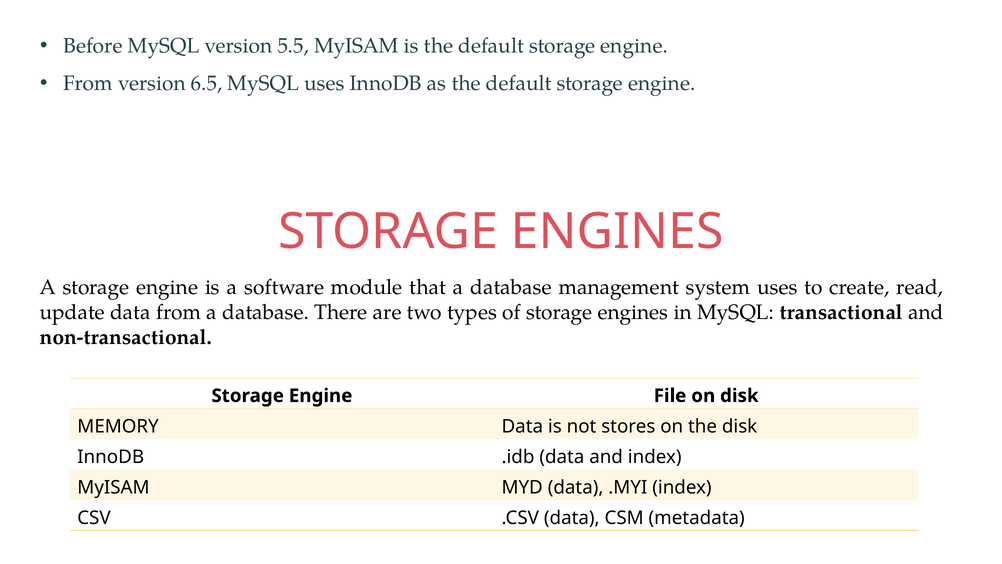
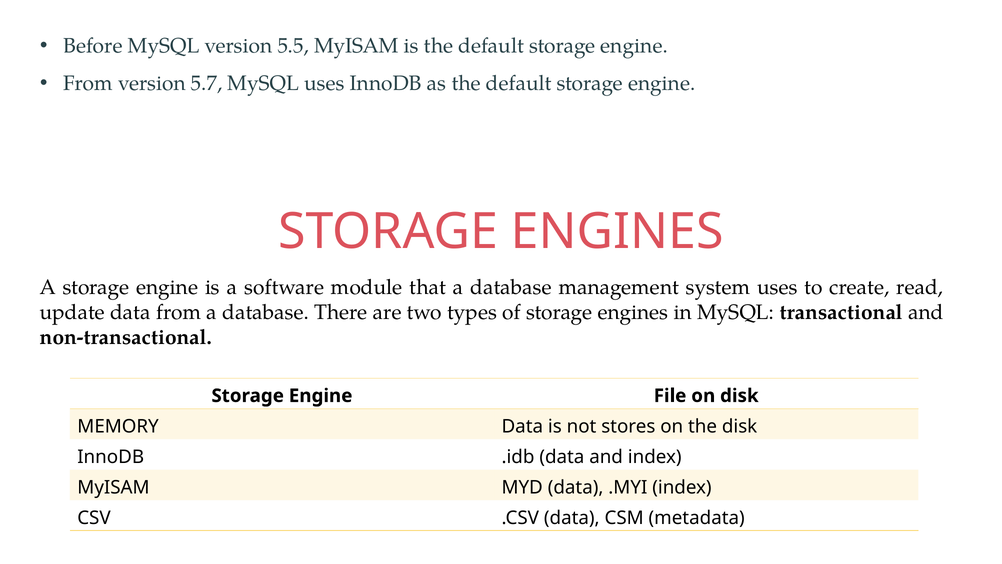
6.5: 6.5 -> 5.7 (207, 83)
